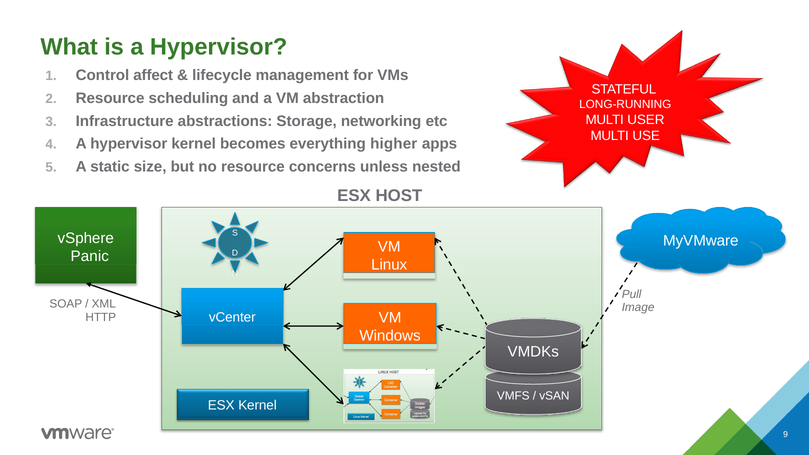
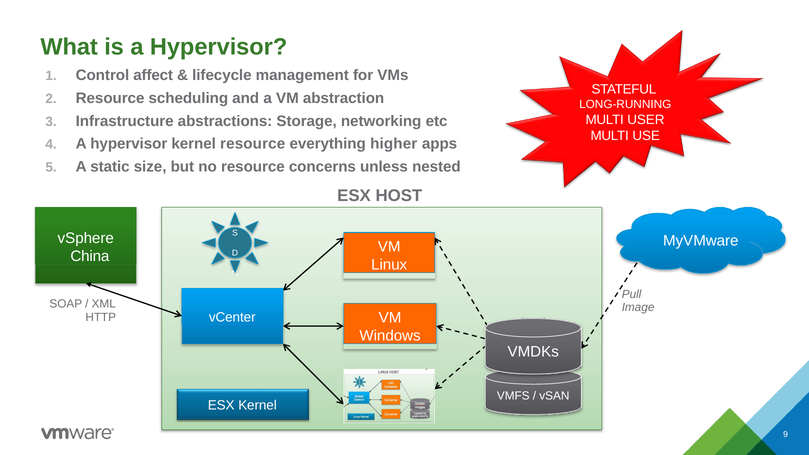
kernel becomes: becomes -> resource (253, 144)
Panic: Panic -> China (90, 256)
